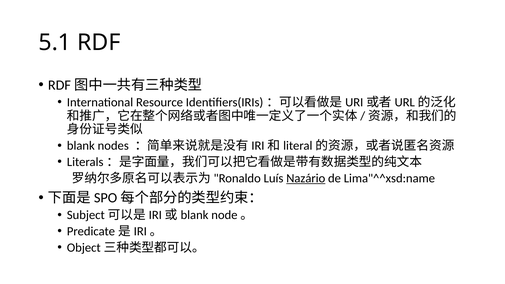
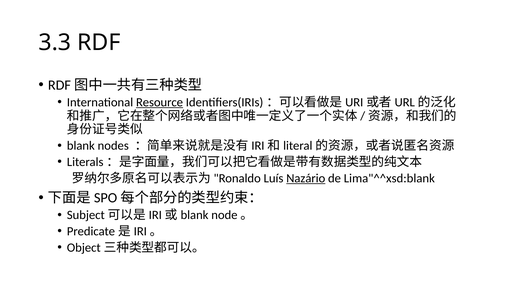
5.1: 5.1 -> 3.3 (55, 42)
Resource underline: none -> present (160, 102)
Lima"^^xsd:name: Lima"^^xsd:name -> Lima"^^xsd:blank (389, 178)
